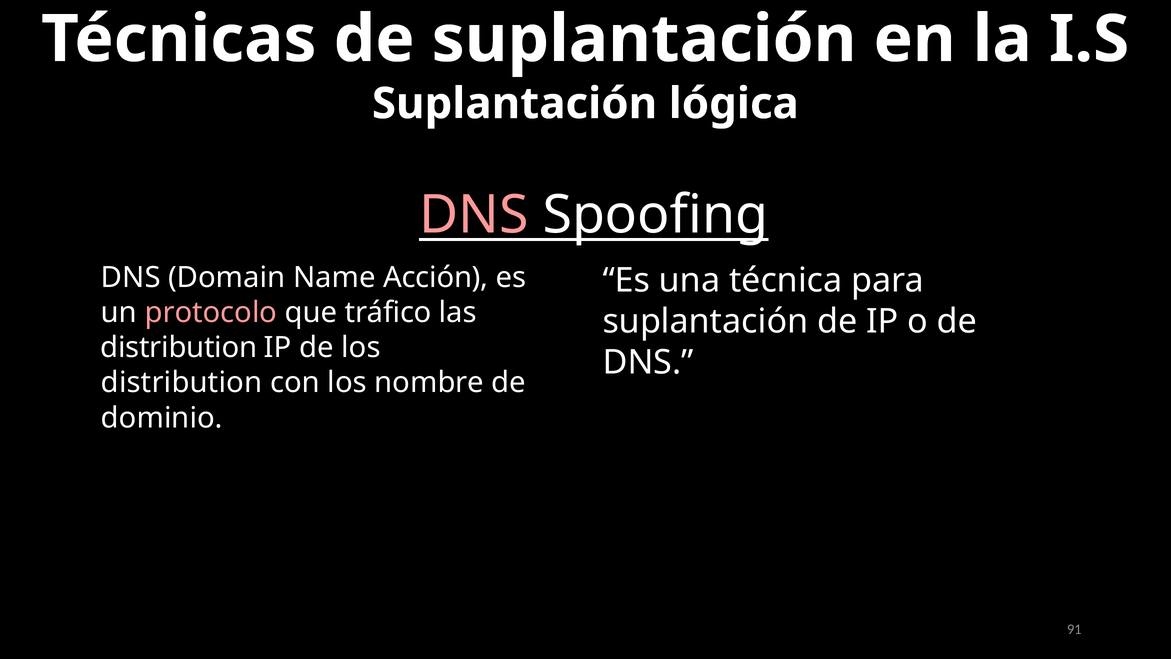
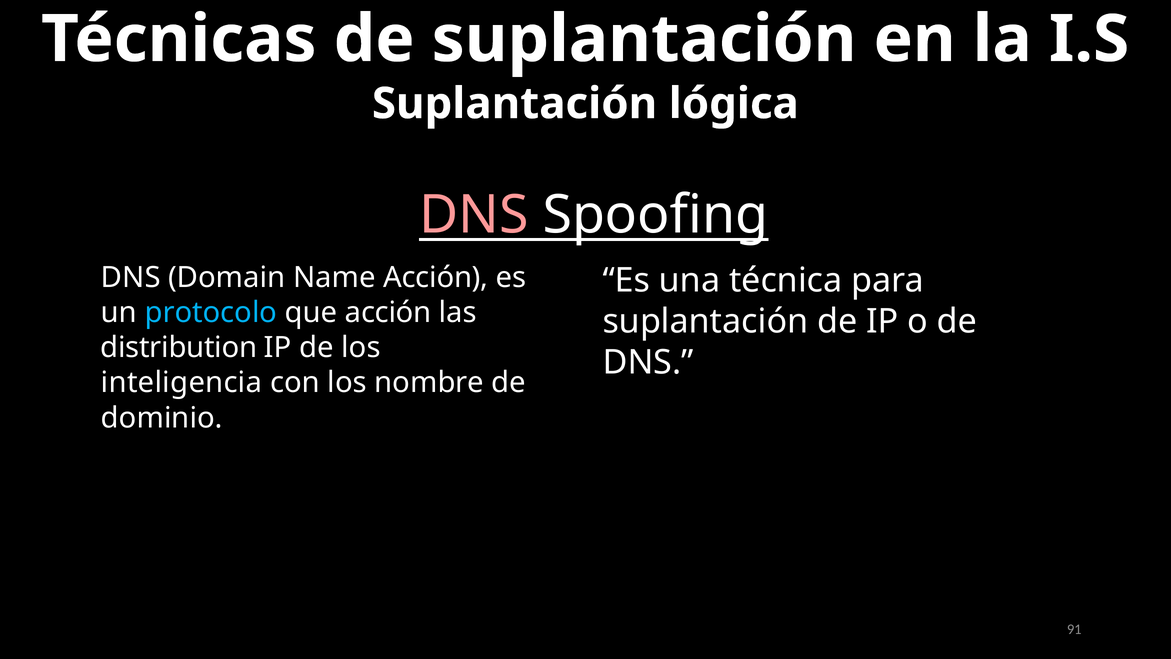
protocolo colour: pink -> light blue (211, 312)
que tráfico: tráfico -> acción (388, 312)
distribution: distribution -> inteligencia (182, 383)
